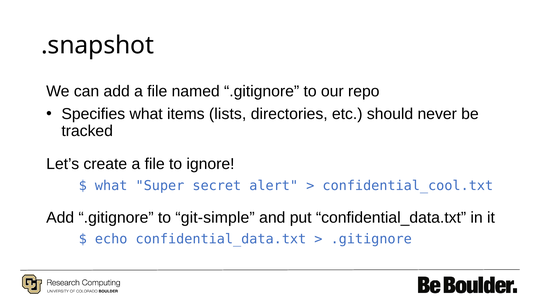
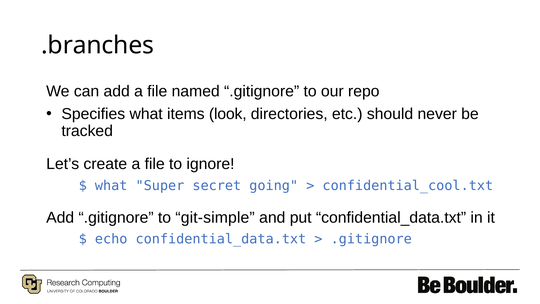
.snapshot: .snapshot -> .branches (98, 45)
lists: lists -> look (228, 114)
alert: alert -> going (274, 185)
